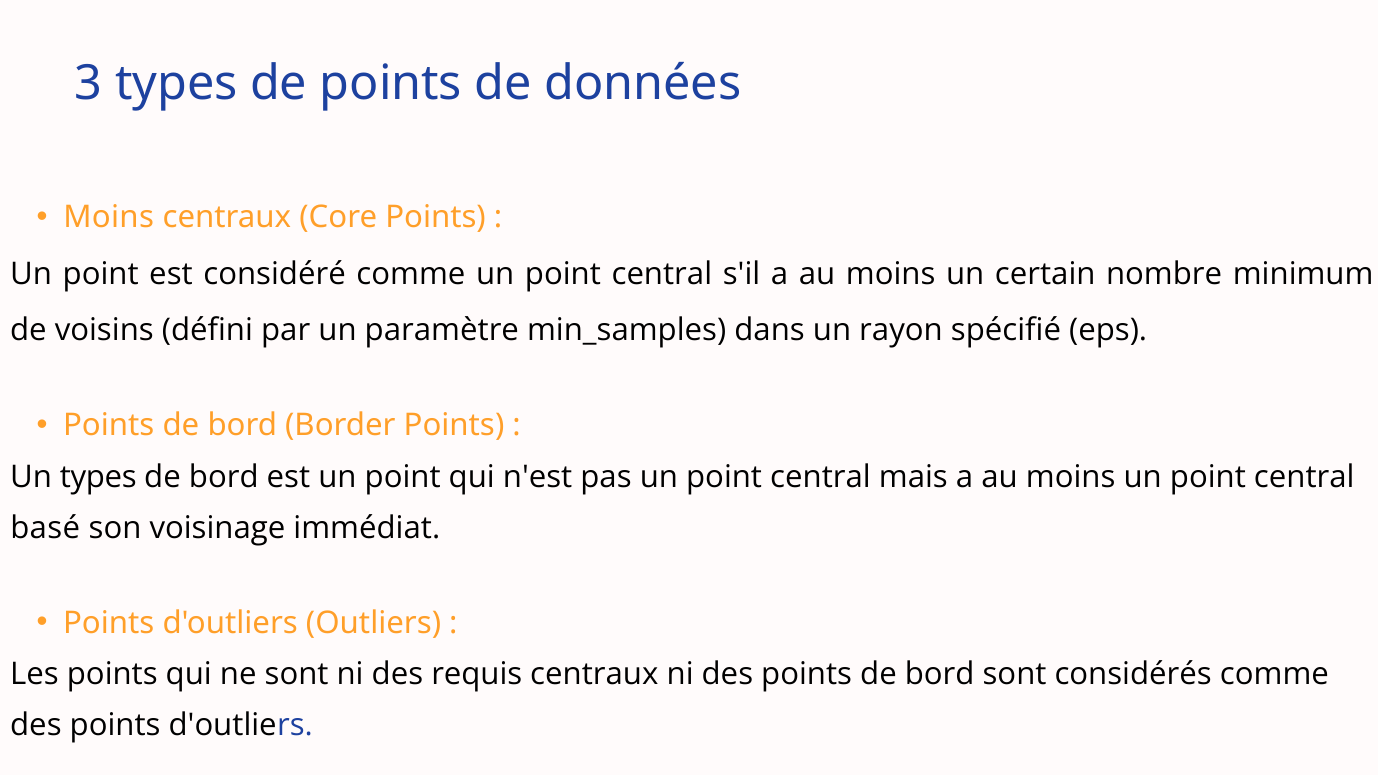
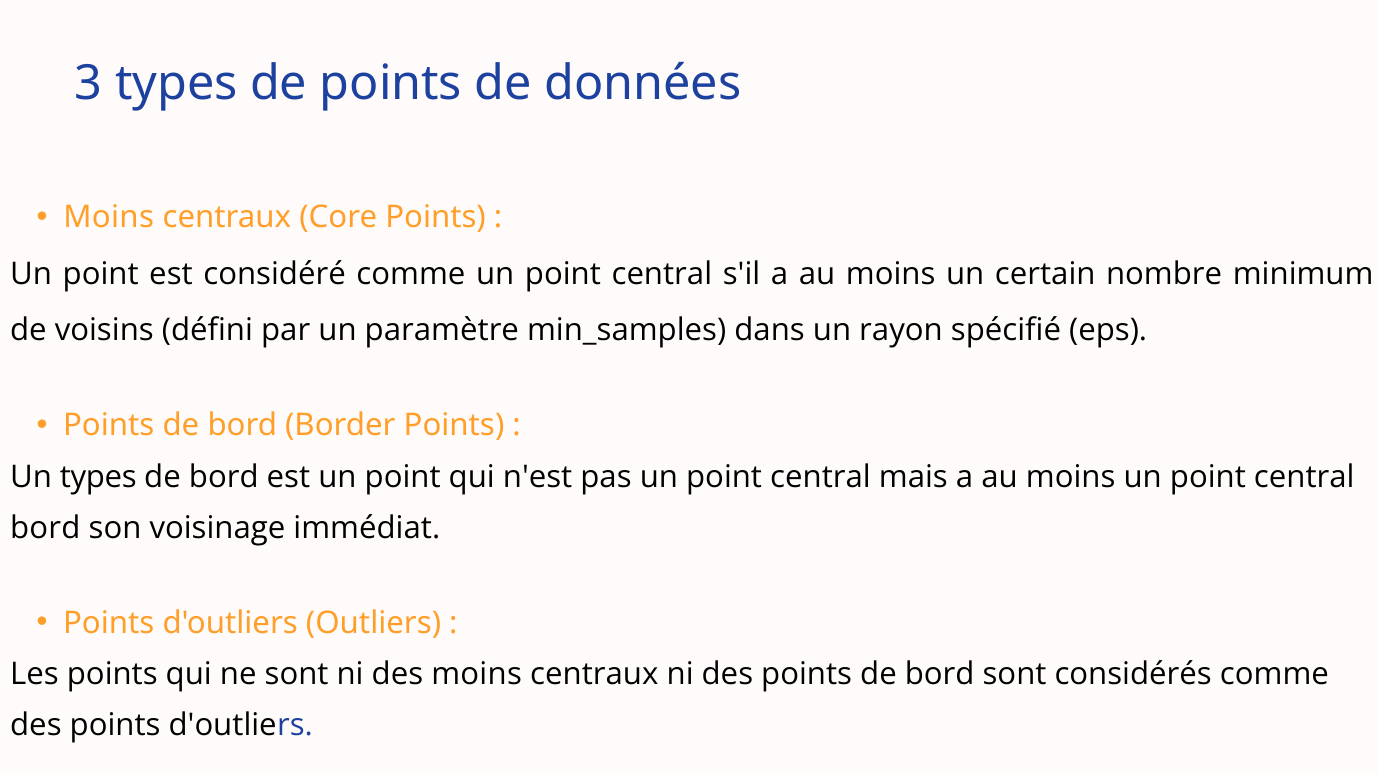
basé: basé -> bord (45, 529)
des requis: requis -> moins (477, 675)
